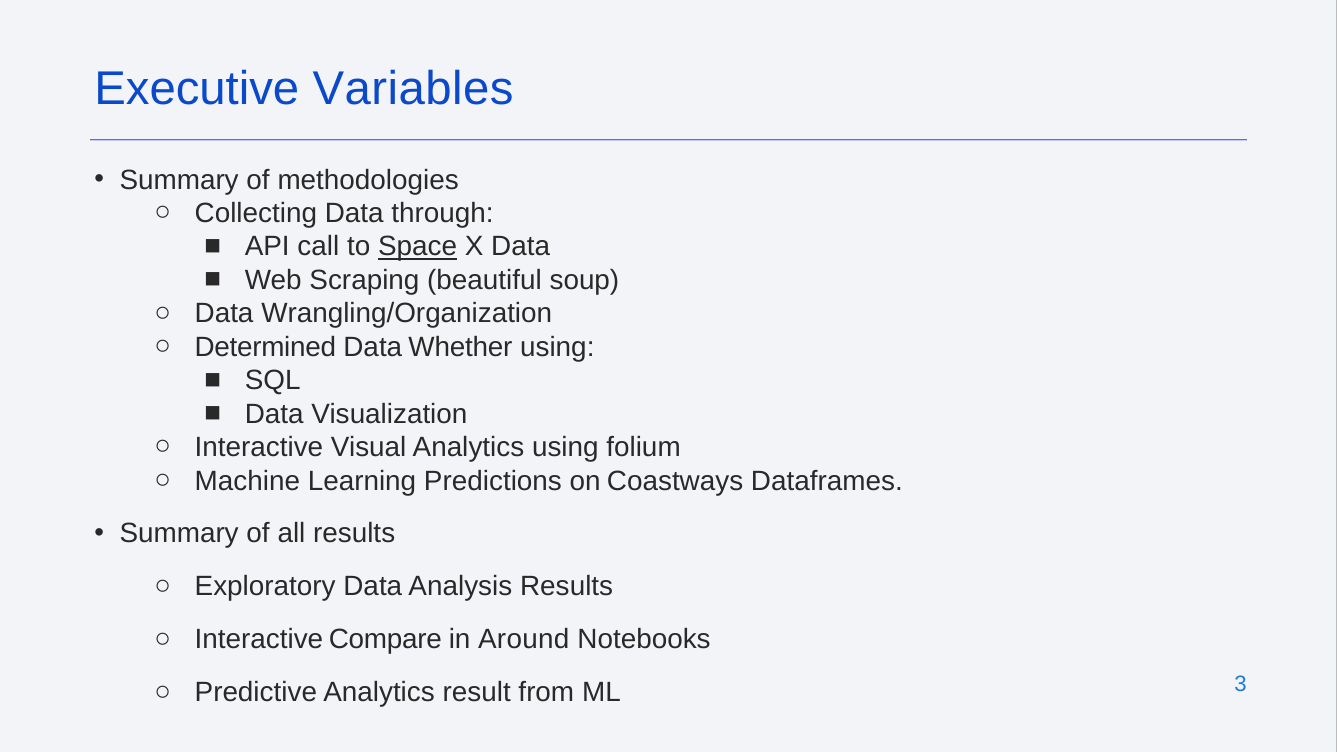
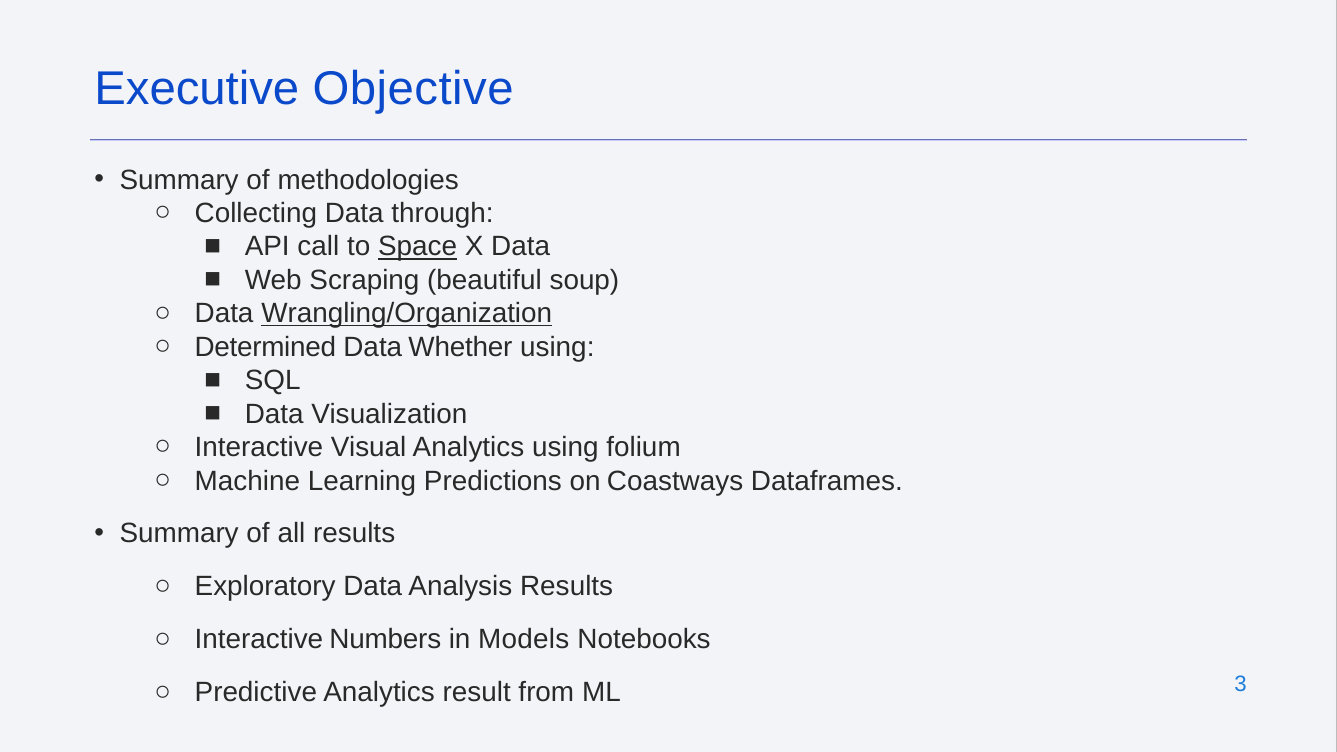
Variables: Variables -> Objective (413, 89)
Wrangling/Organization underline: none -> present (407, 314)
Compare: Compare -> Numbers (385, 640)
Around: Around -> Models (524, 640)
